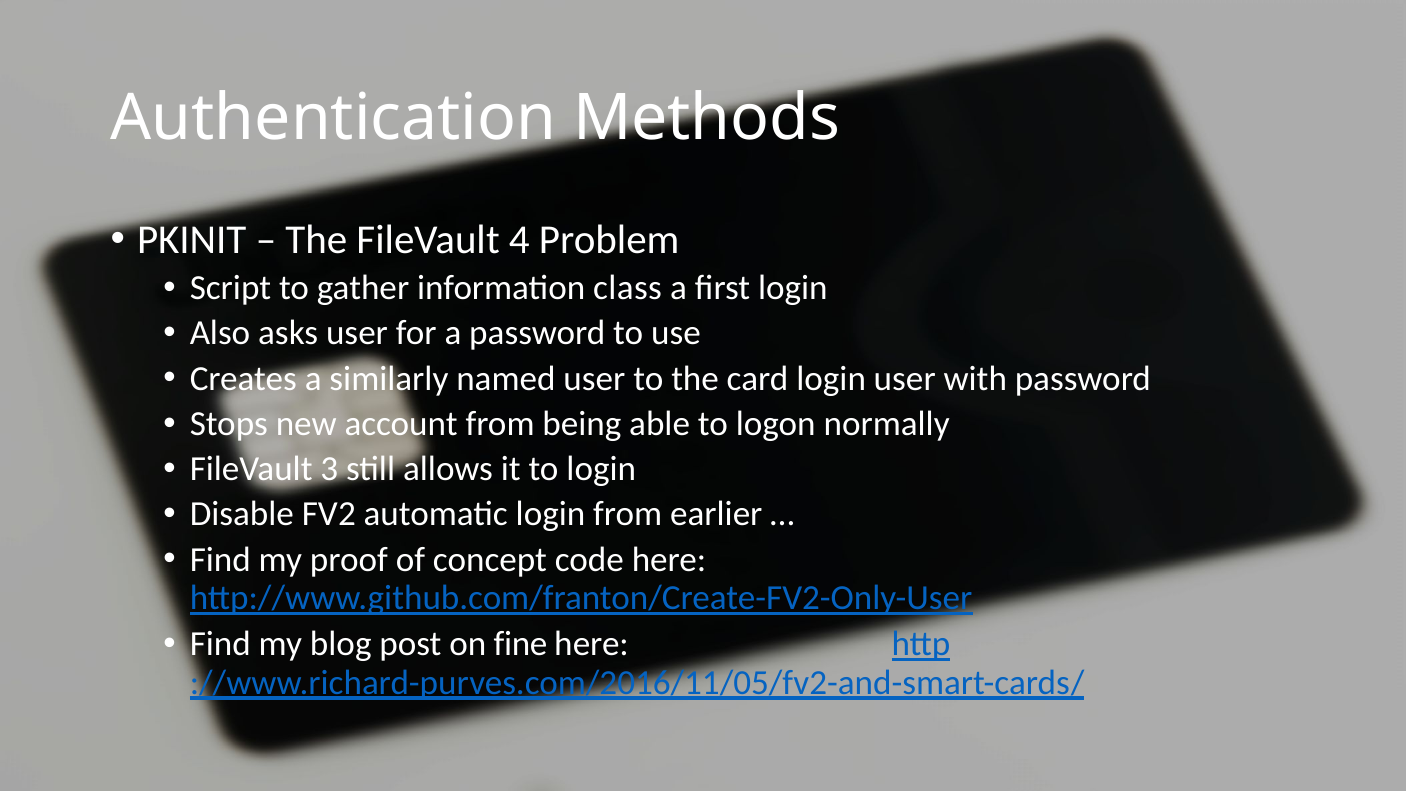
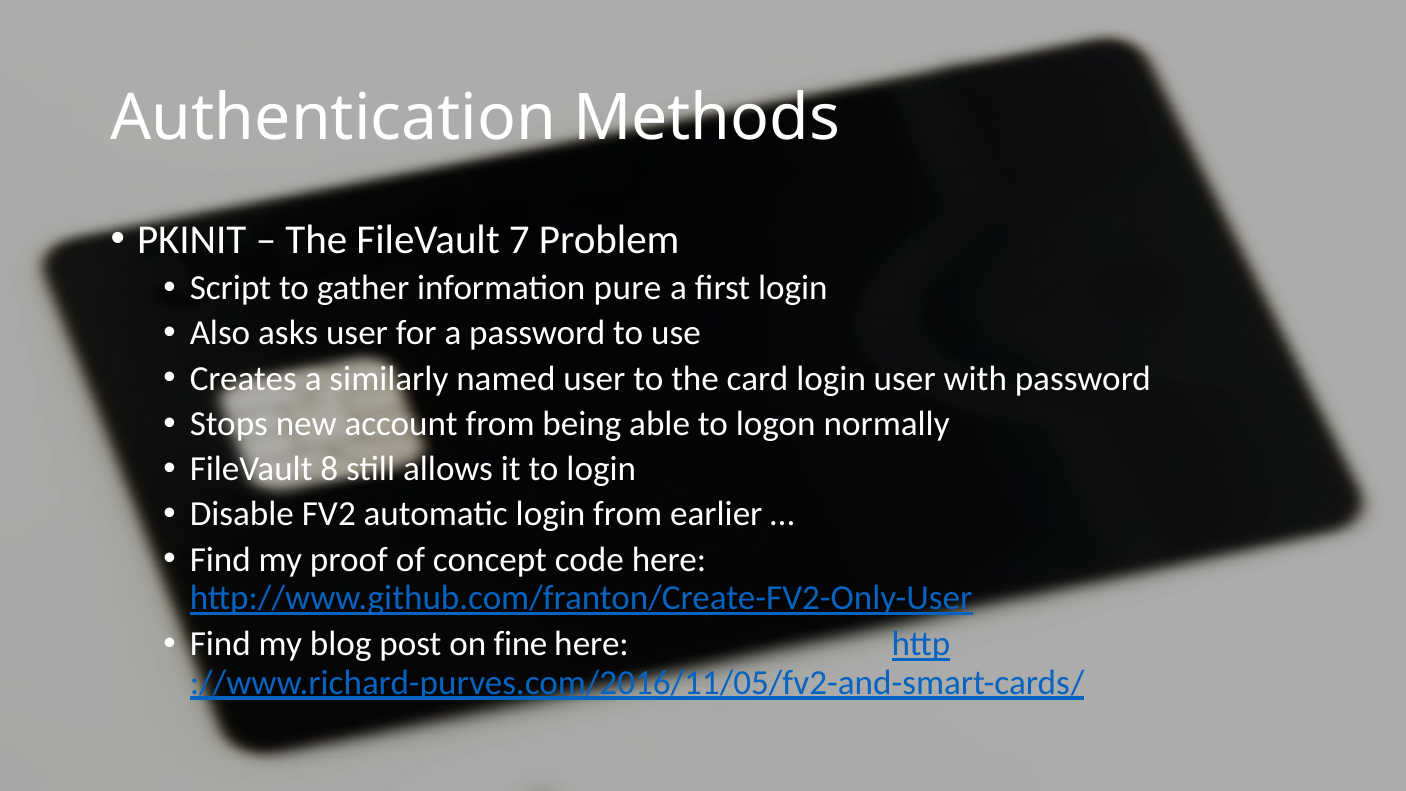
4: 4 -> 7 (519, 239)
class: class -> pure (628, 288)
3: 3 -> 8 (329, 469)
